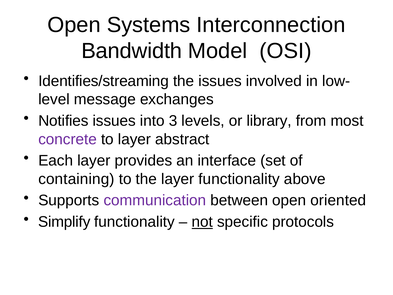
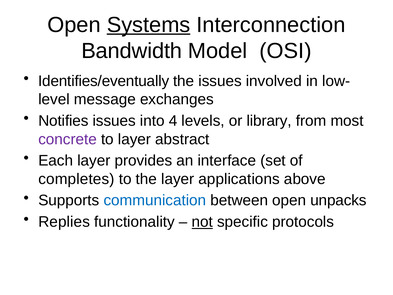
Systems underline: none -> present (149, 25)
Identifies/streaming: Identifies/streaming -> Identifies/eventually (104, 81)
3: 3 -> 4 (173, 121)
containing: containing -> completes (76, 179)
layer functionality: functionality -> applications (239, 179)
communication colour: purple -> blue (155, 200)
oriented: oriented -> unpacks (338, 200)
Simplify: Simplify -> Replies (64, 222)
